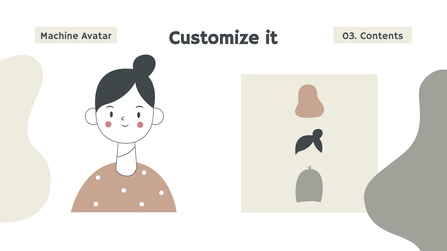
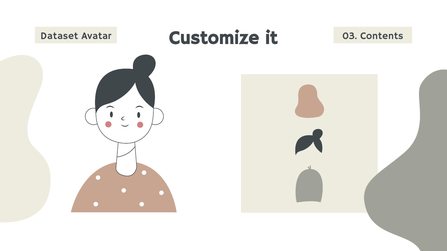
Machine: Machine -> Dataset (59, 36)
